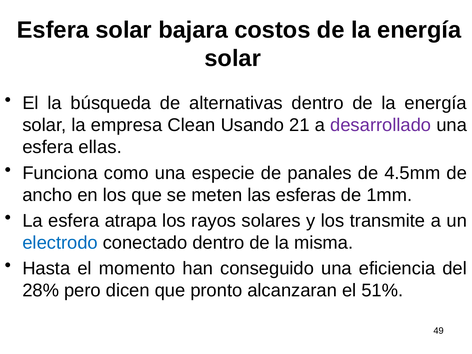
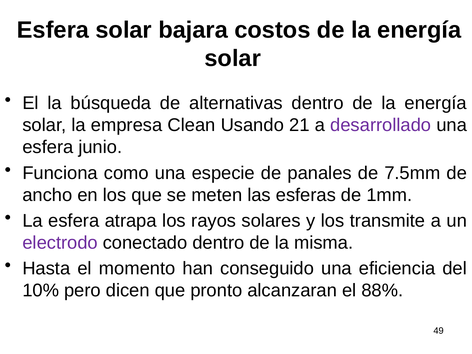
ellas: ellas -> junio (100, 147)
4.5mm: 4.5mm -> 7.5mm (412, 173)
electrodo colour: blue -> purple (60, 243)
28%: 28% -> 10% (41, 291)
51%: 51% -> 88% (382, 291)
